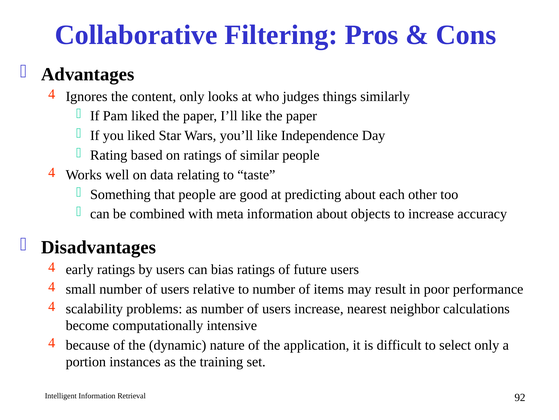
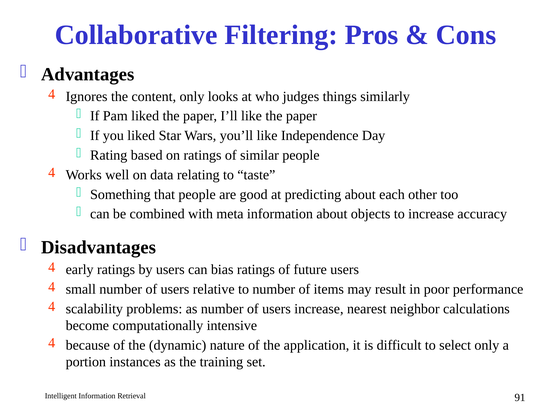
92: 92 -> 91 (520, 397)
